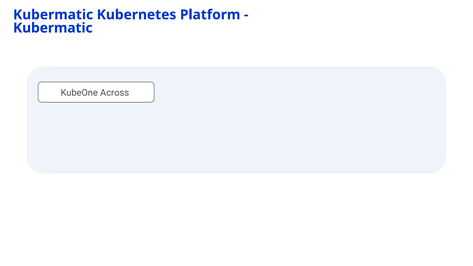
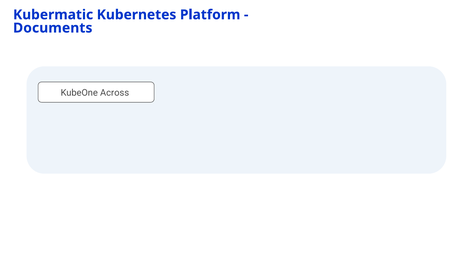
Kubermatic: Kubermatic -> Documents (53, 28)
